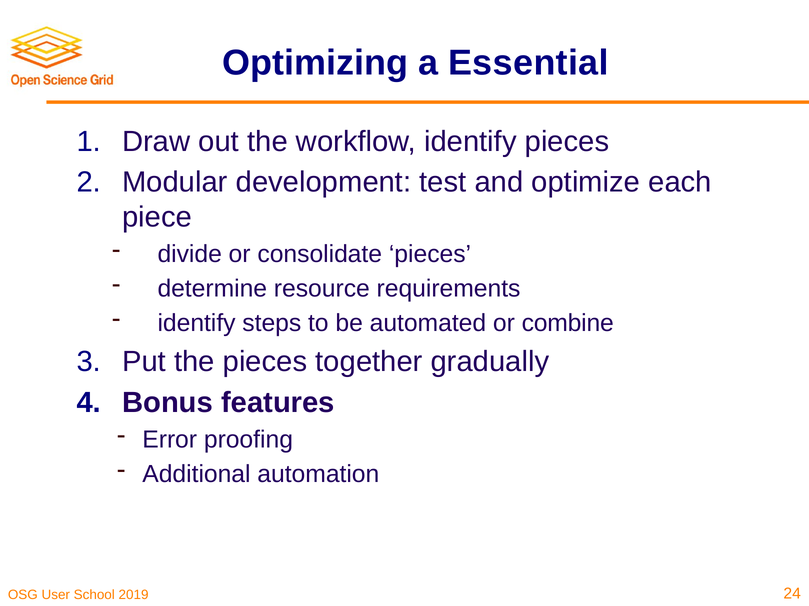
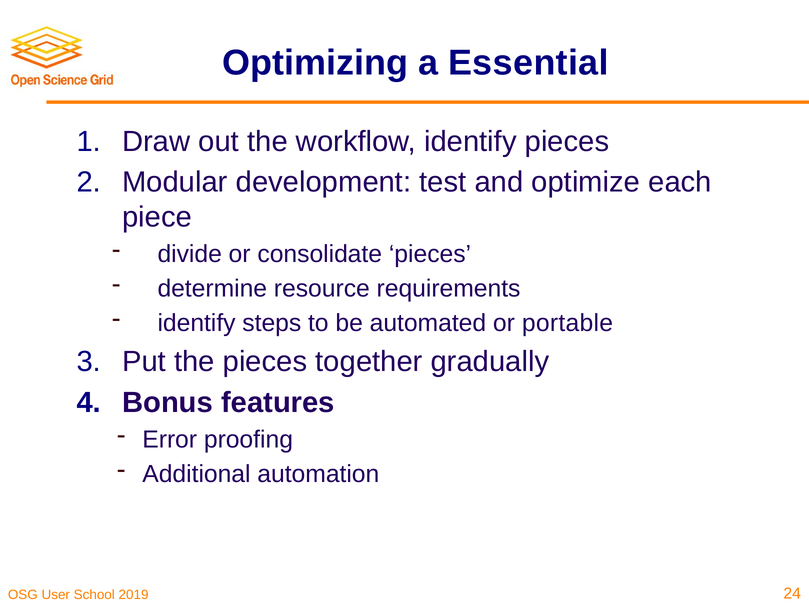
combine: combine -> portable (567, 324)
